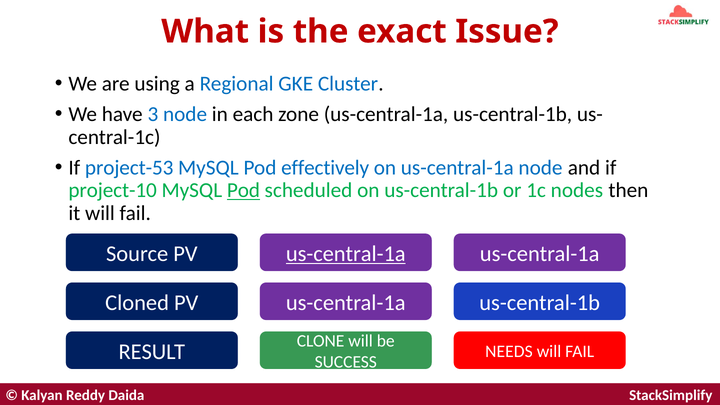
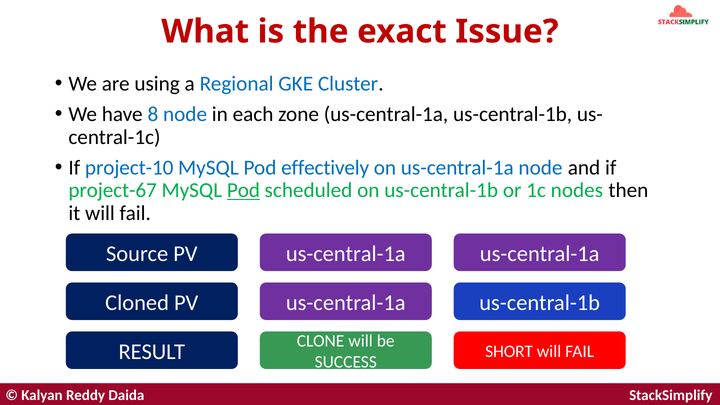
3: 3 -> 8 (153, 114)
project-53: project-53 -> project-10 (129, 167)
project-10: project-10 -> project-67 (113, 190)
us-central-1a underline: present -> none (346, 254)
NEEDS: NEEDS -> SHORT (509, 351)
